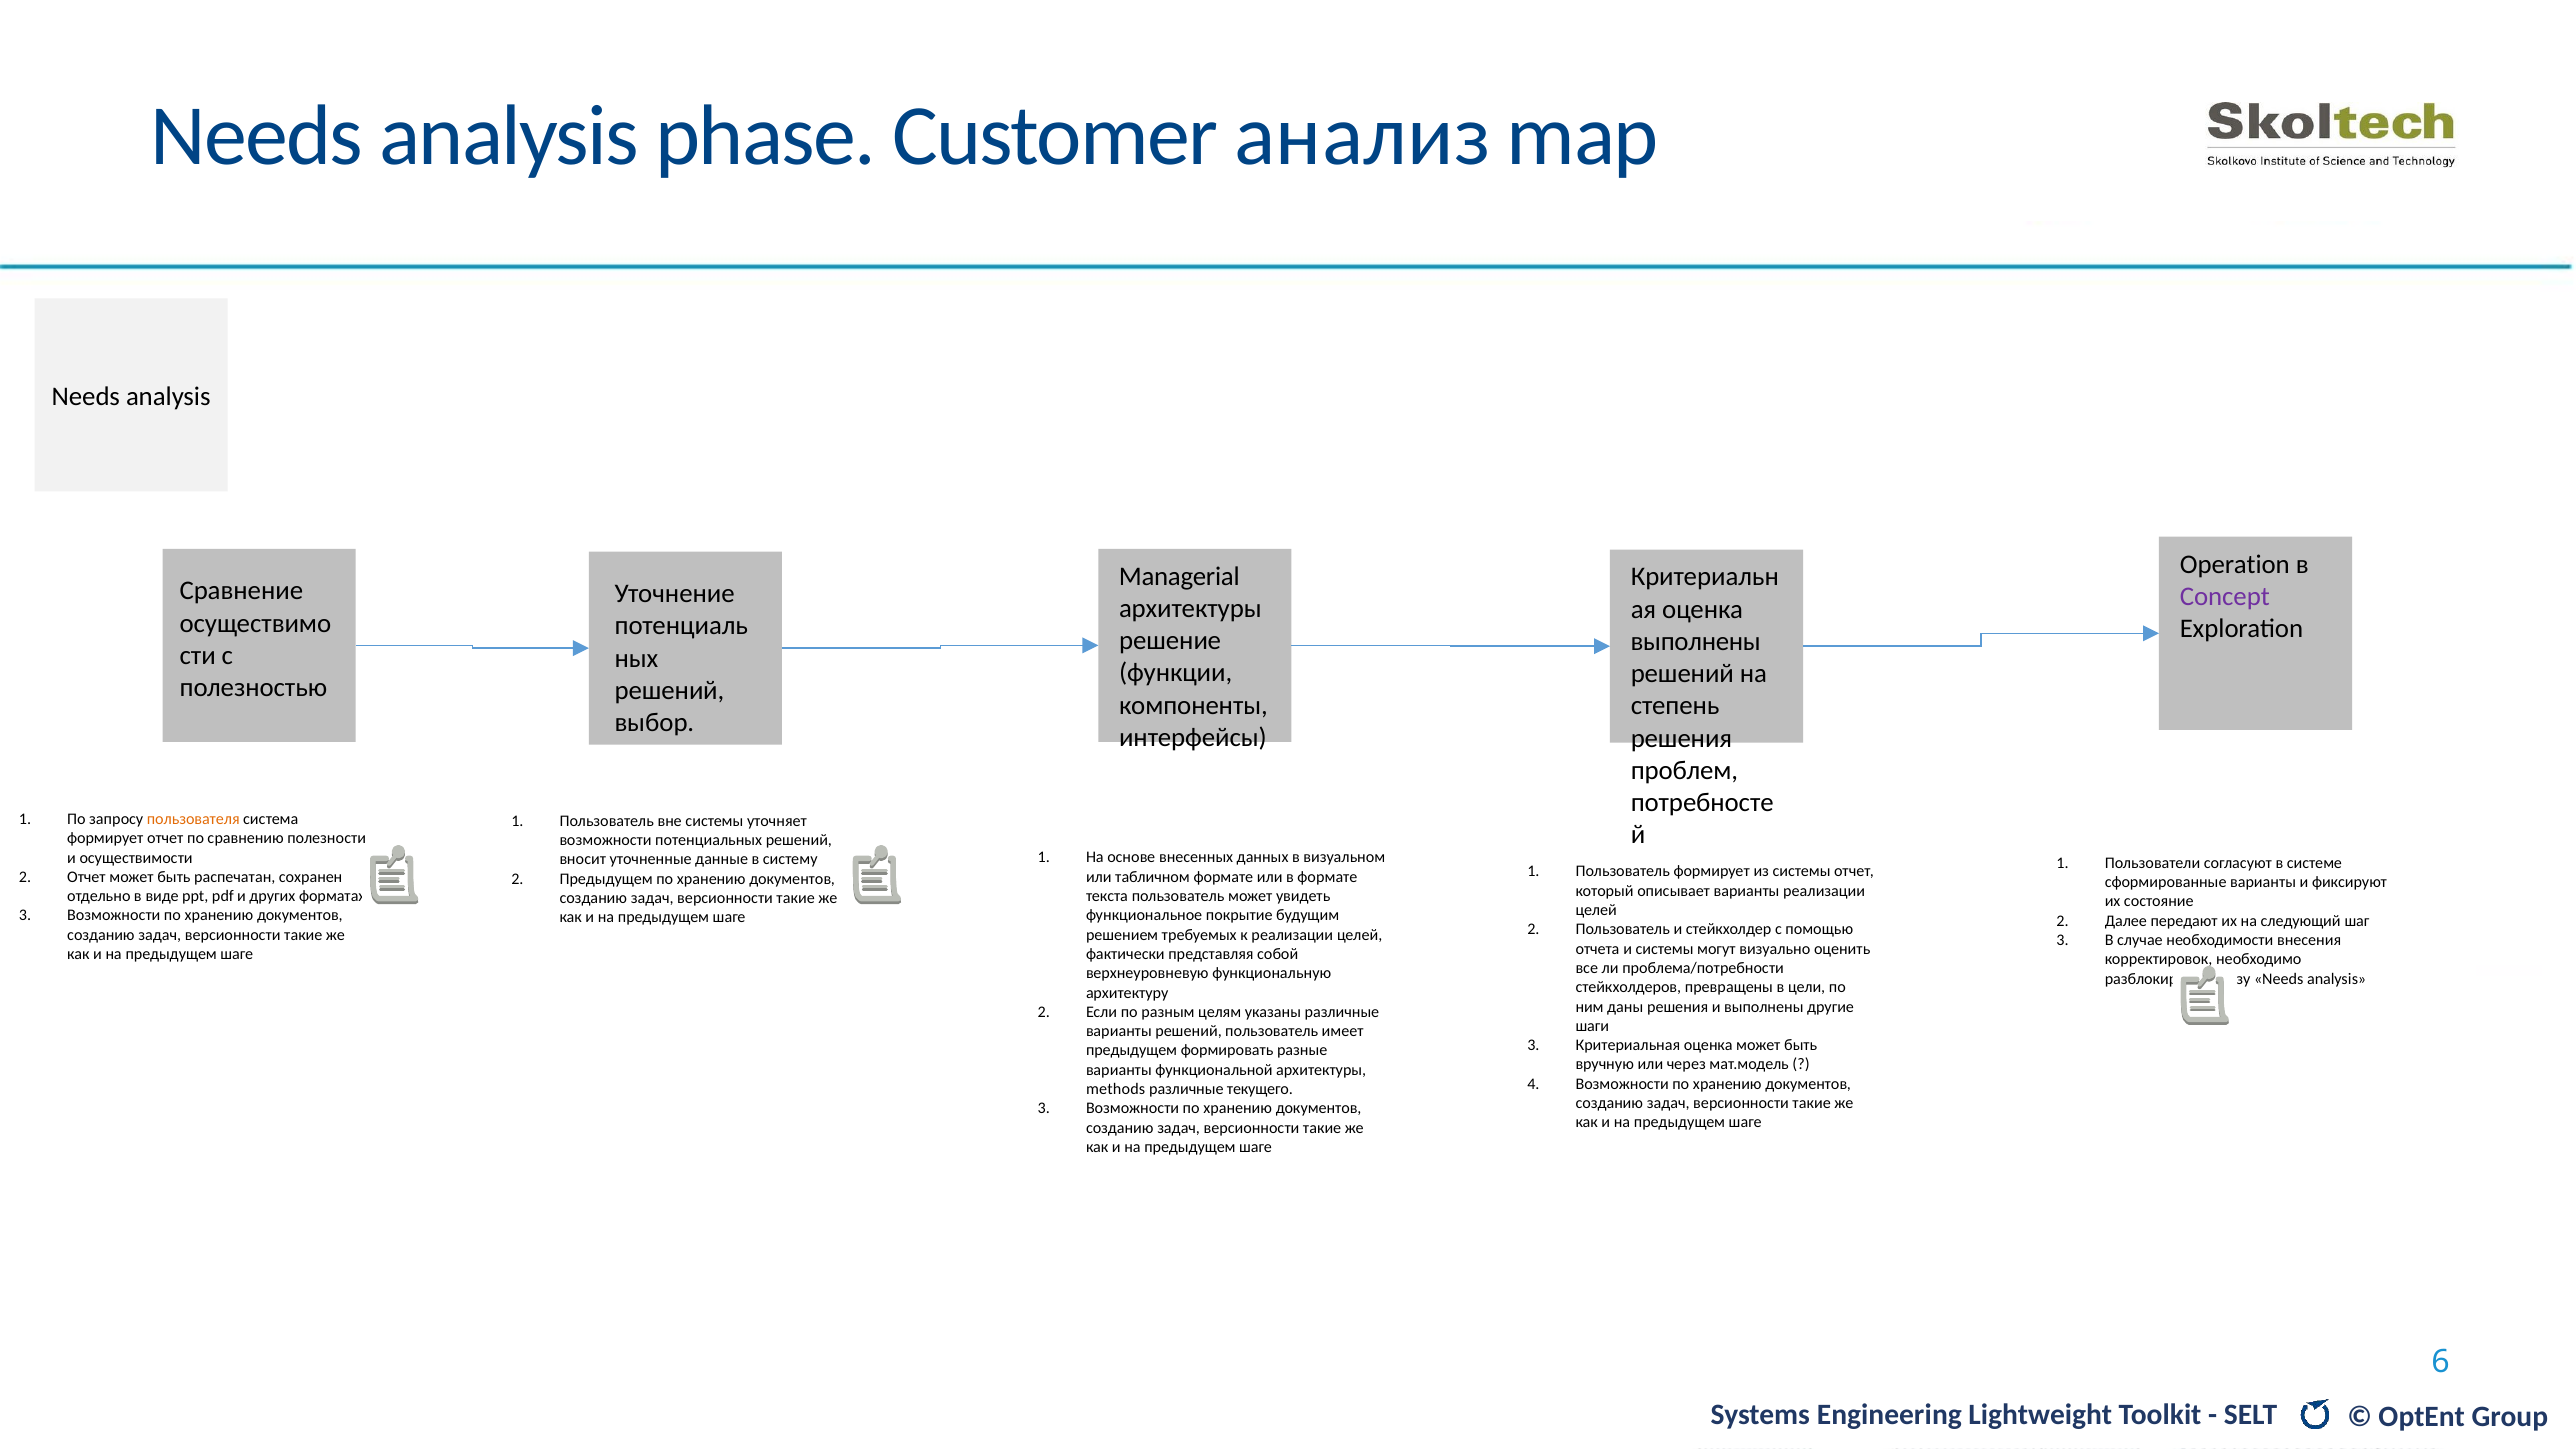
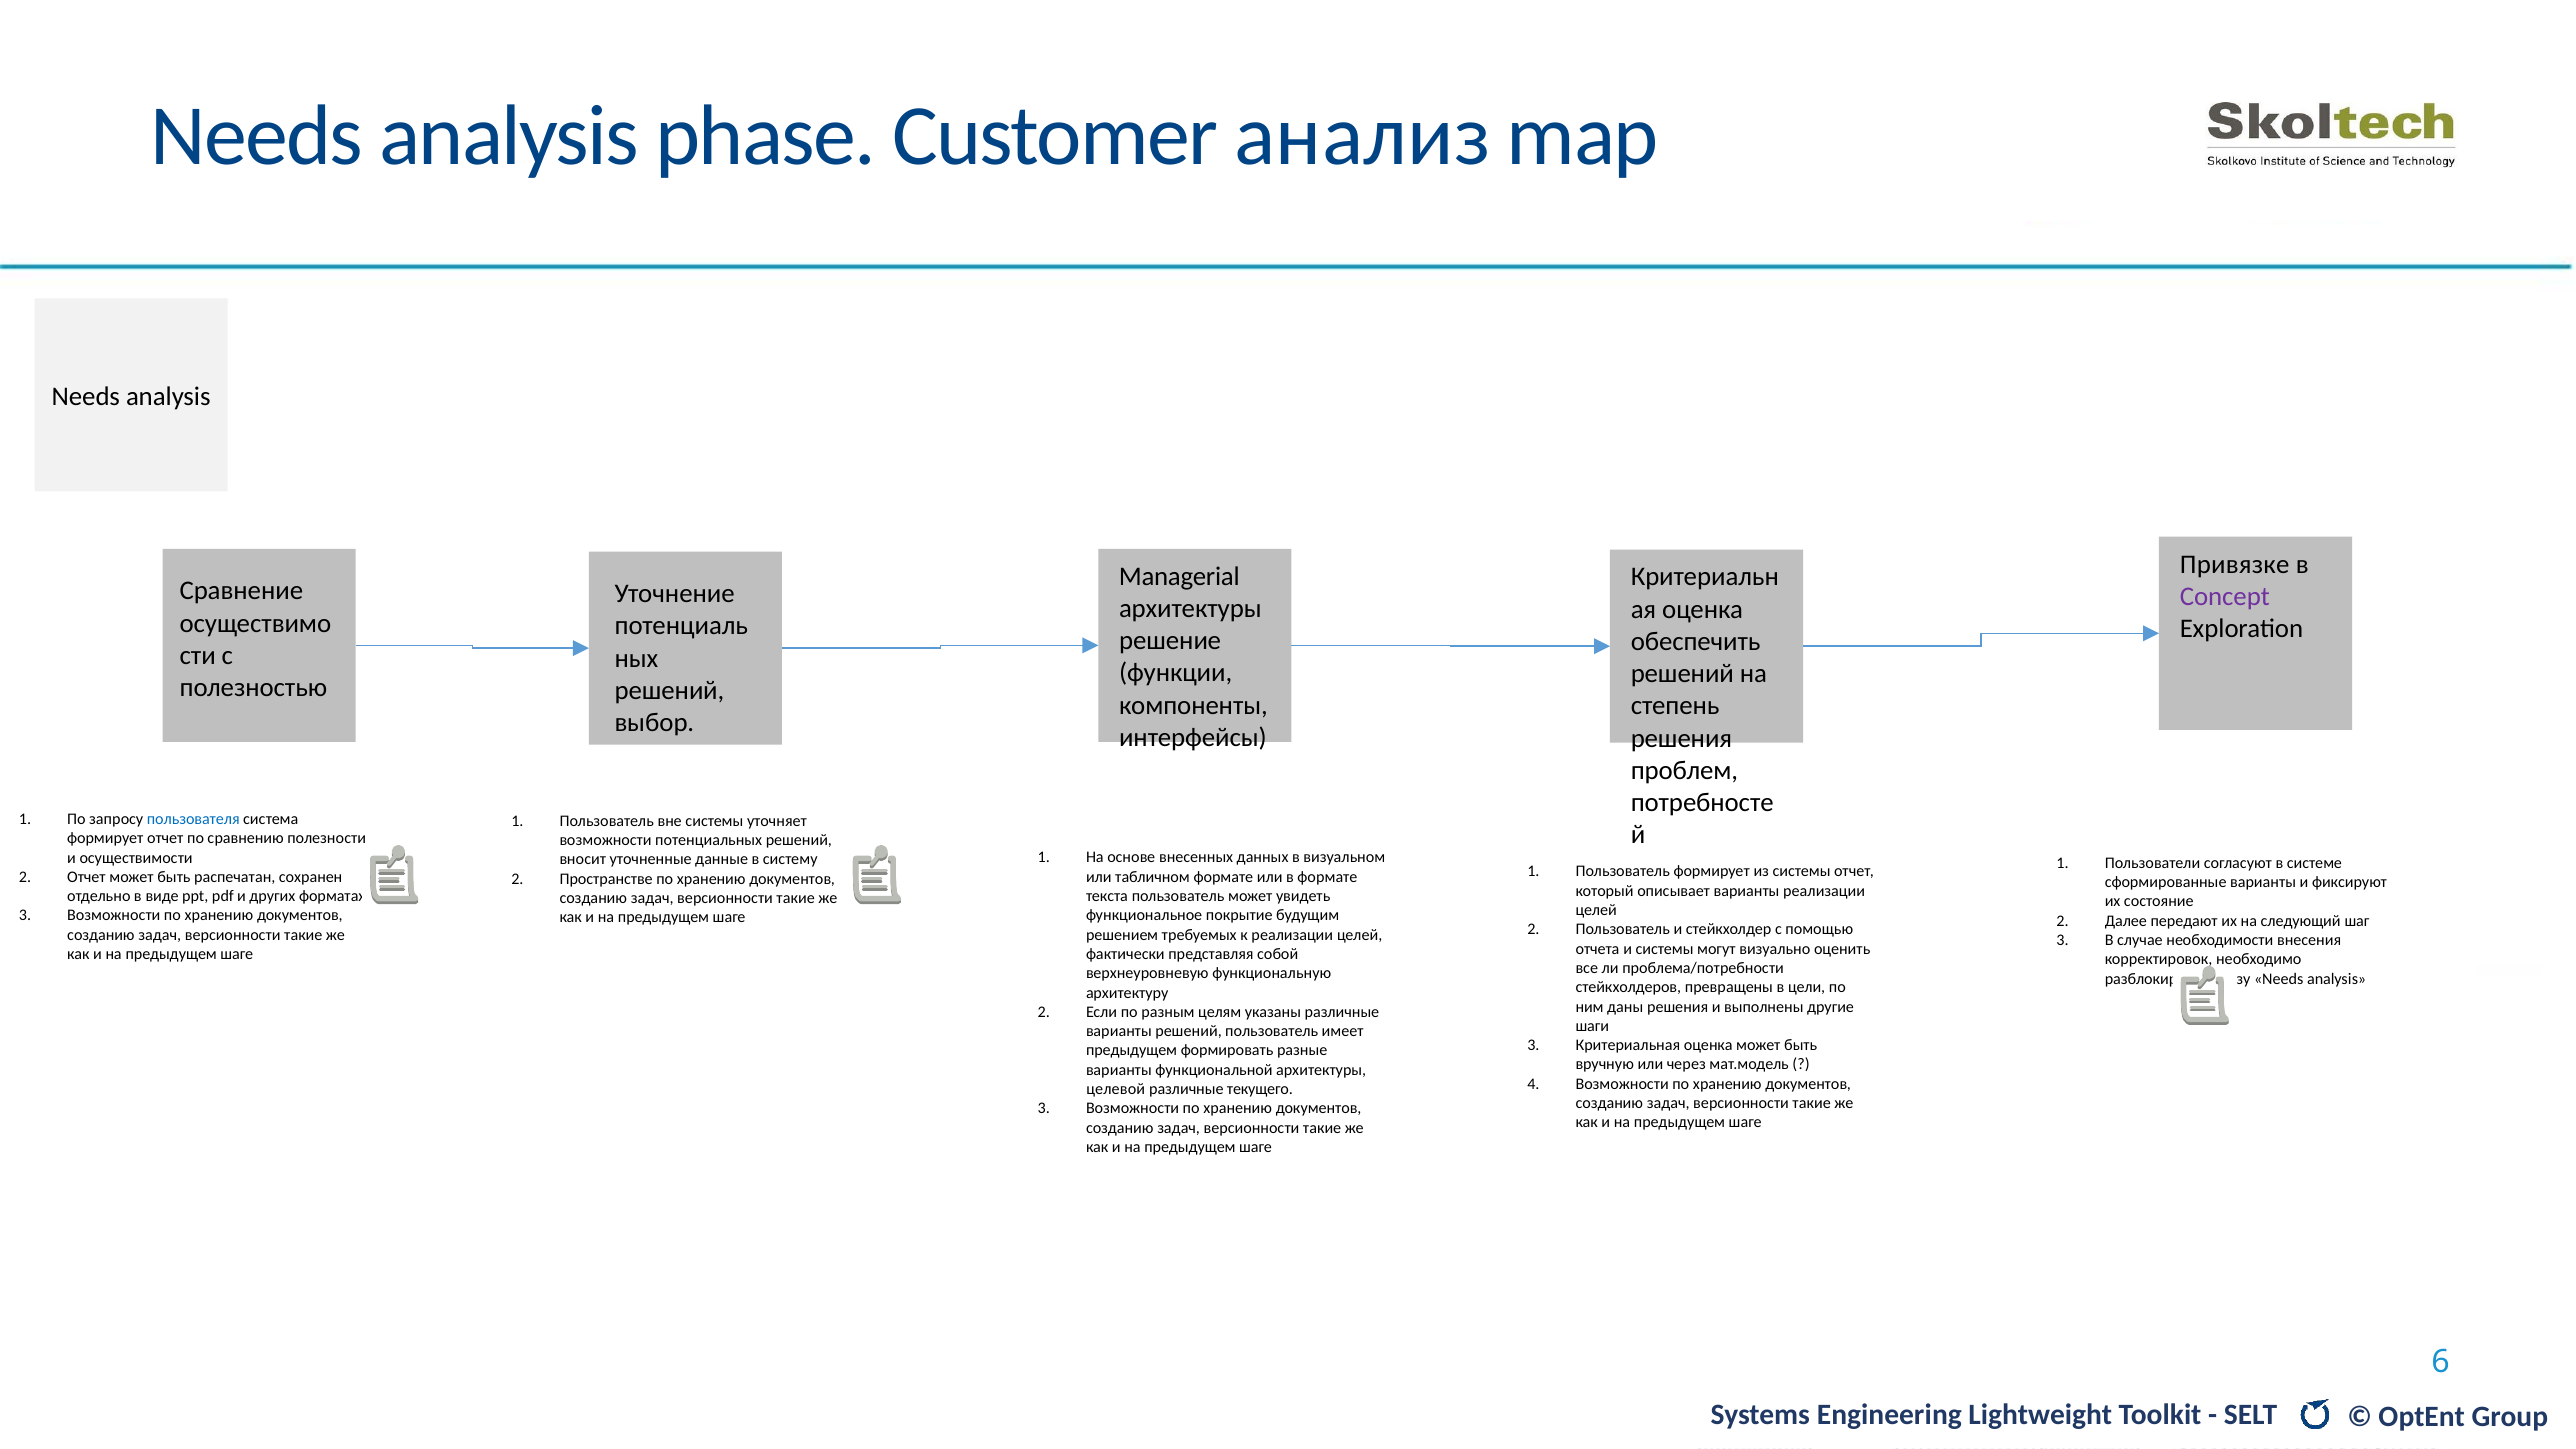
Operation: Operation -> Привязке (2235, 564)
выполнены: выполнены -> обеспечить (1696, 642)
пользователя colour: orange -> blue (193, 819)
Предыдущем: Предыдущем -> Пространстве (606, 879)
methods: methods -> целевой (1116, 1089)
